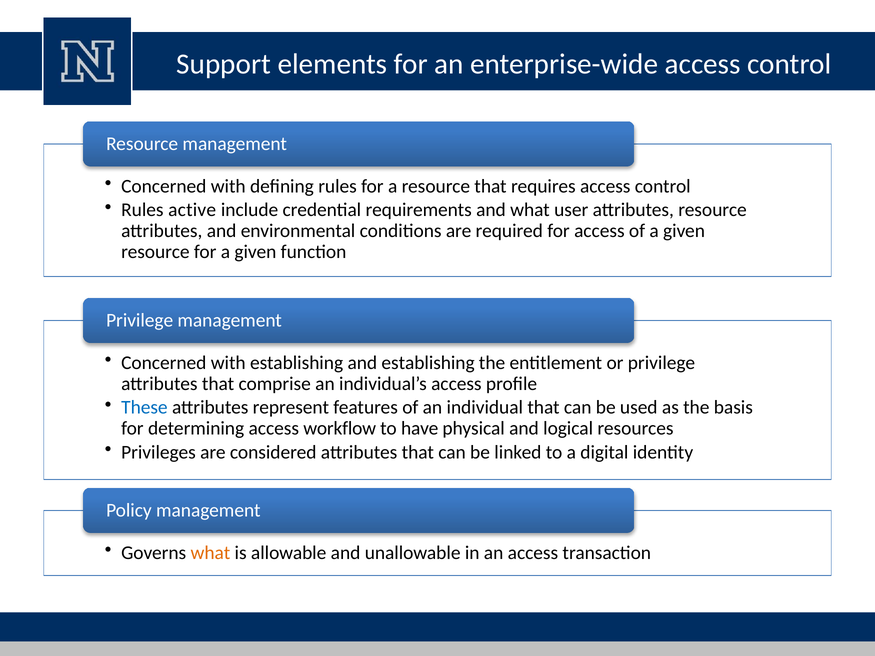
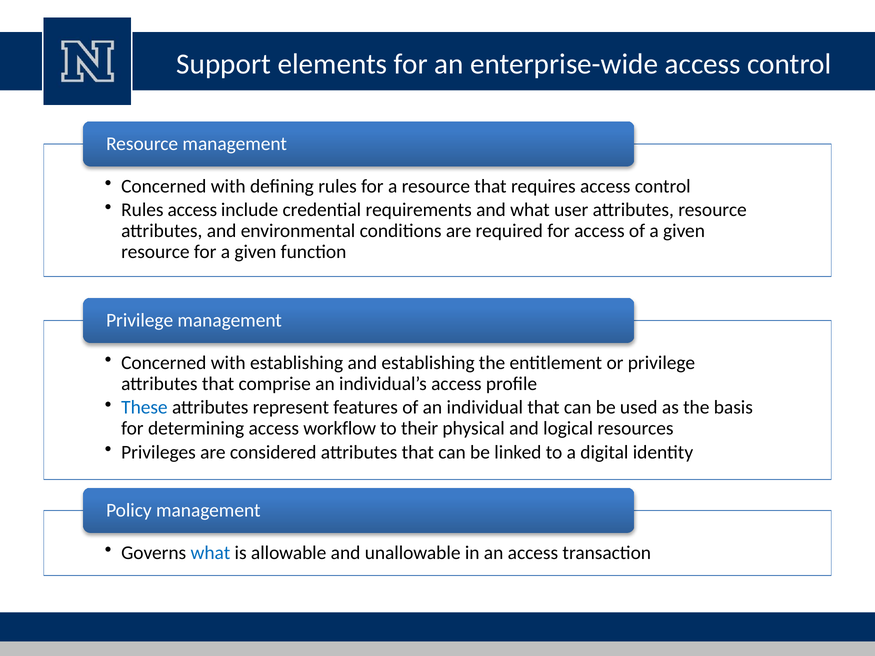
Rules active: active -> access (192, 210)
have: have -> their (420, 429)
what colour: orange -> blue (210, 553)
